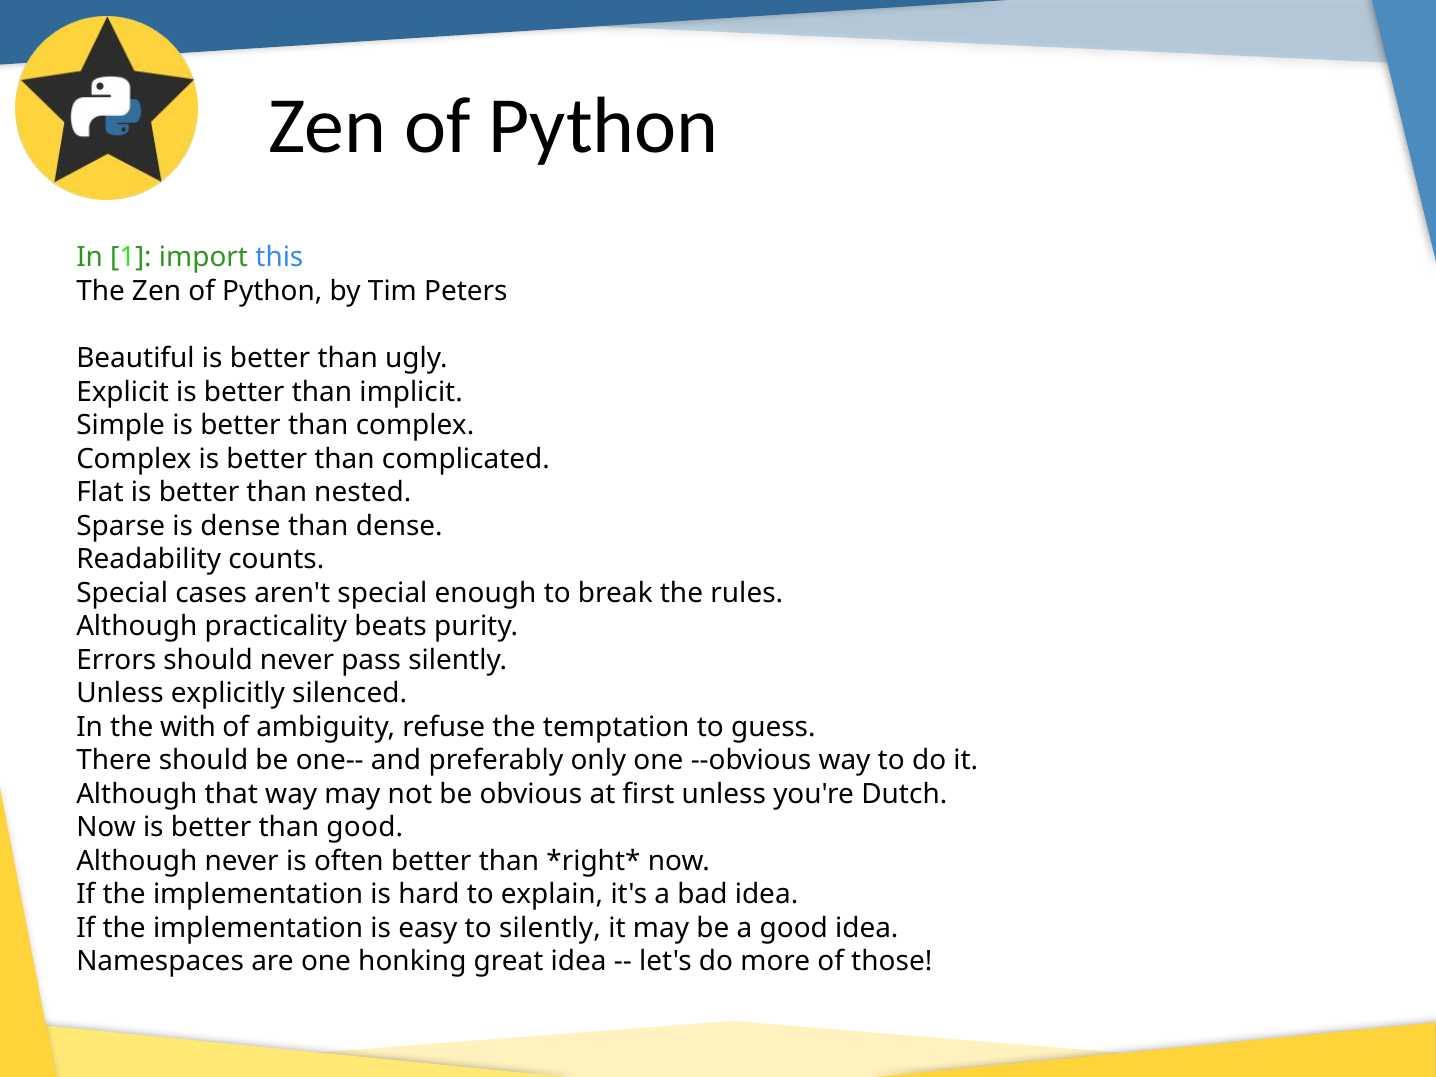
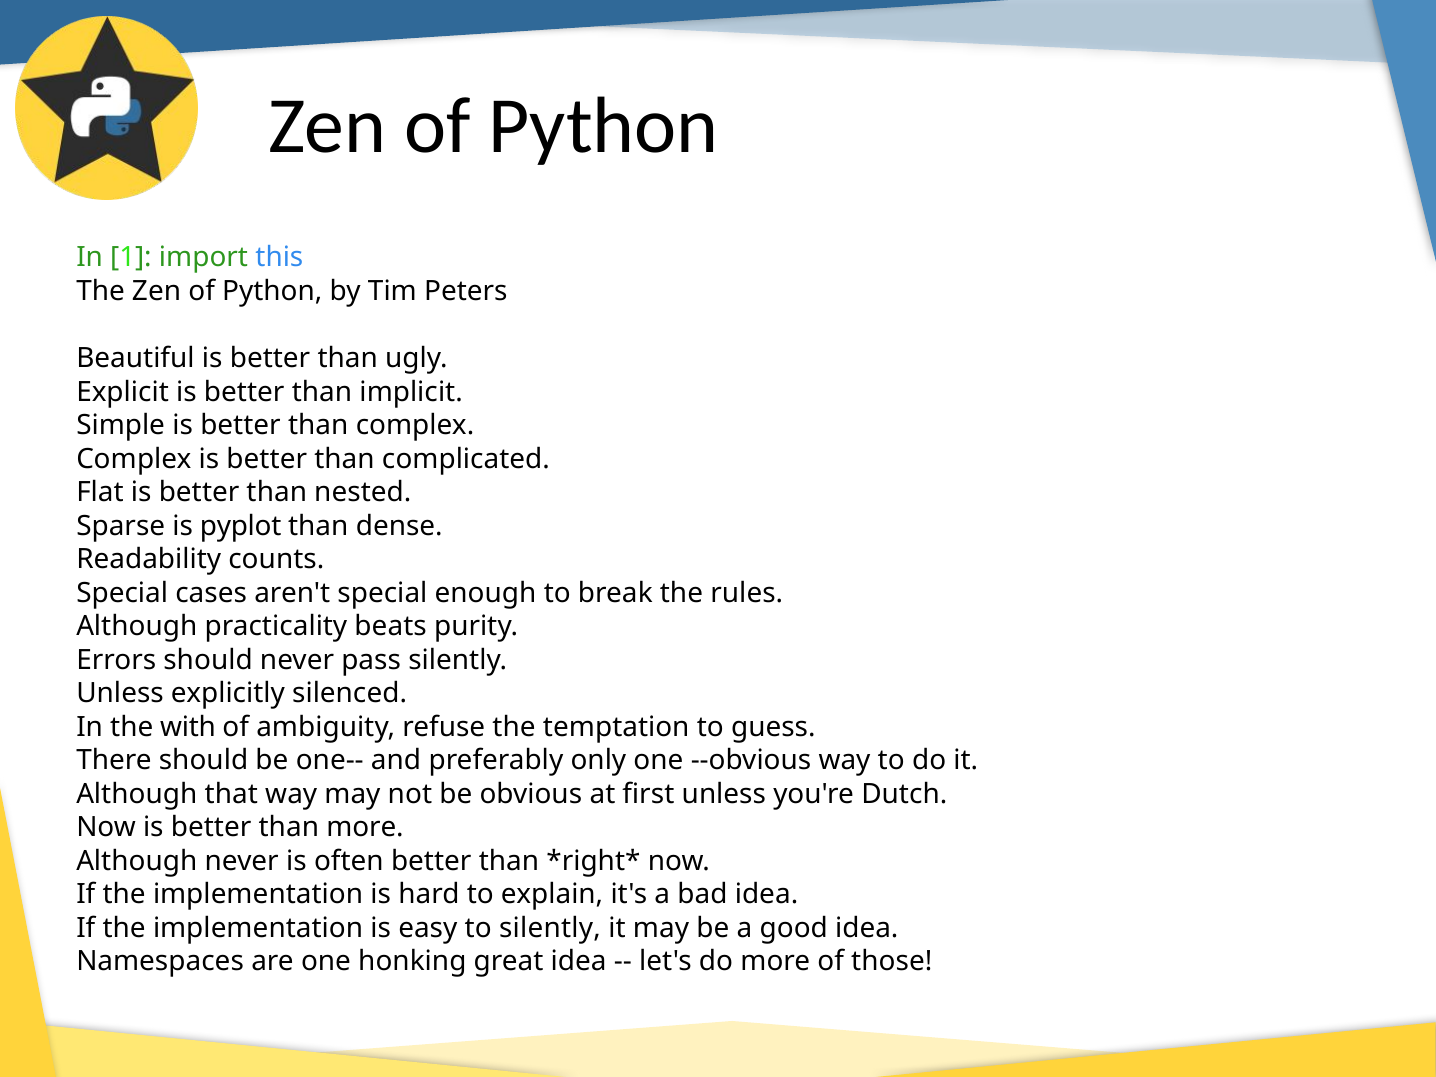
is dense: dense -> pyplot (241, 526)
than good: good -> more (365, 828)
